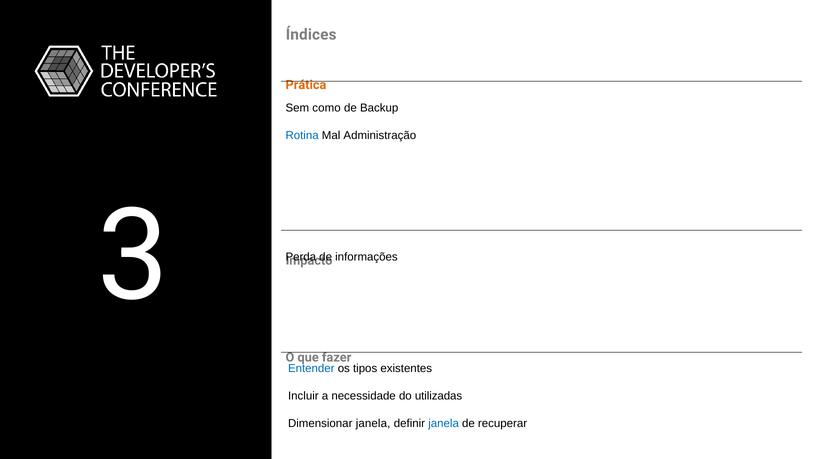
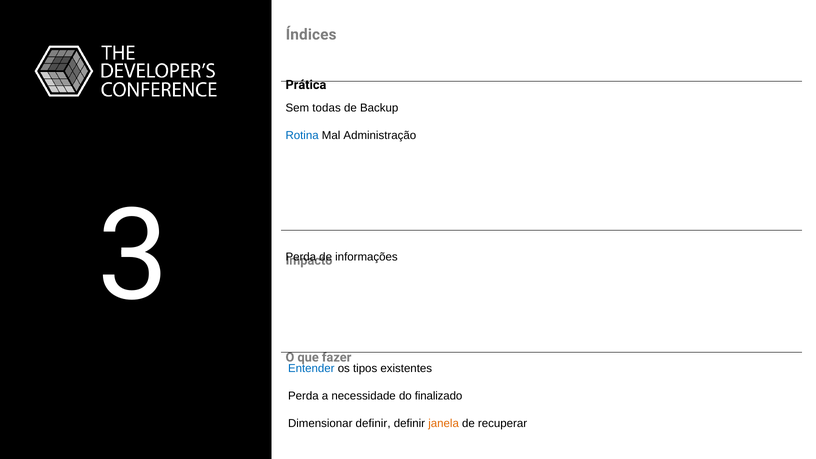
Prática colour: orange -> black (306, 85)
como: como -> todas (327, 108)
Incluir: Incluir -> Perda (303, 396)
utilizadas: utilizadas -> finalizado (439, 396)
Dimensionar janela: janela -> definir (373, 424)
janela colour: blue -> orange (444, 424)
